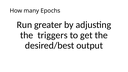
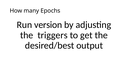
greater: greater -> version (48, 25)
